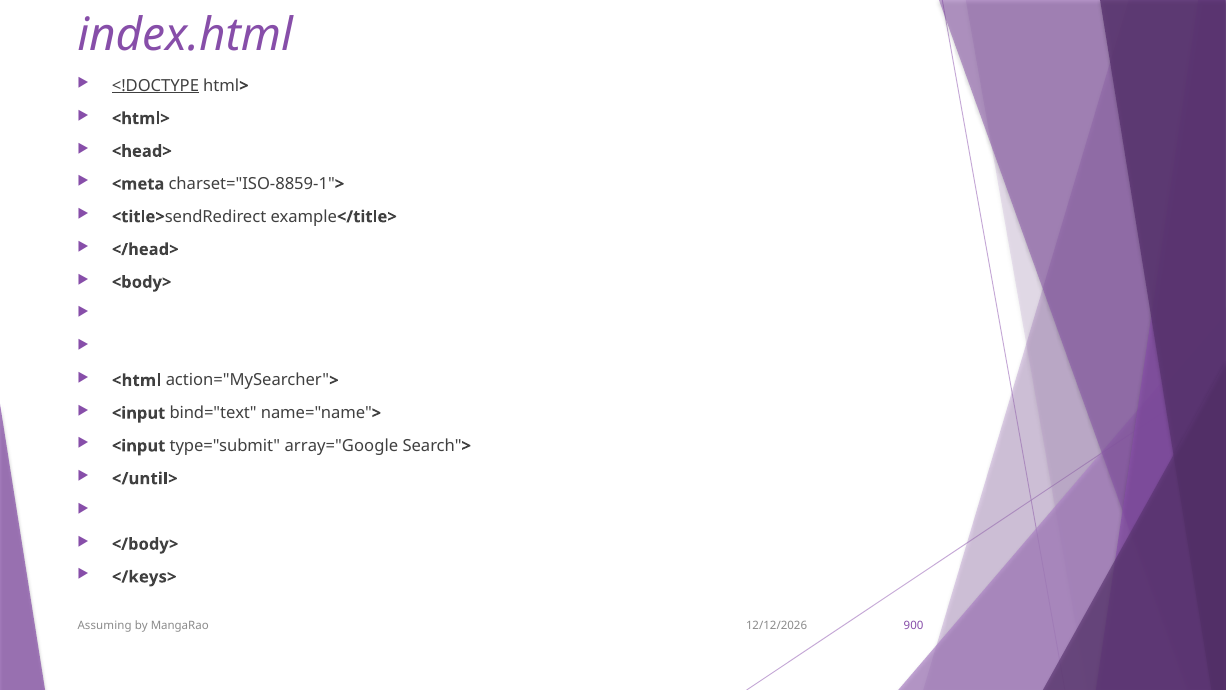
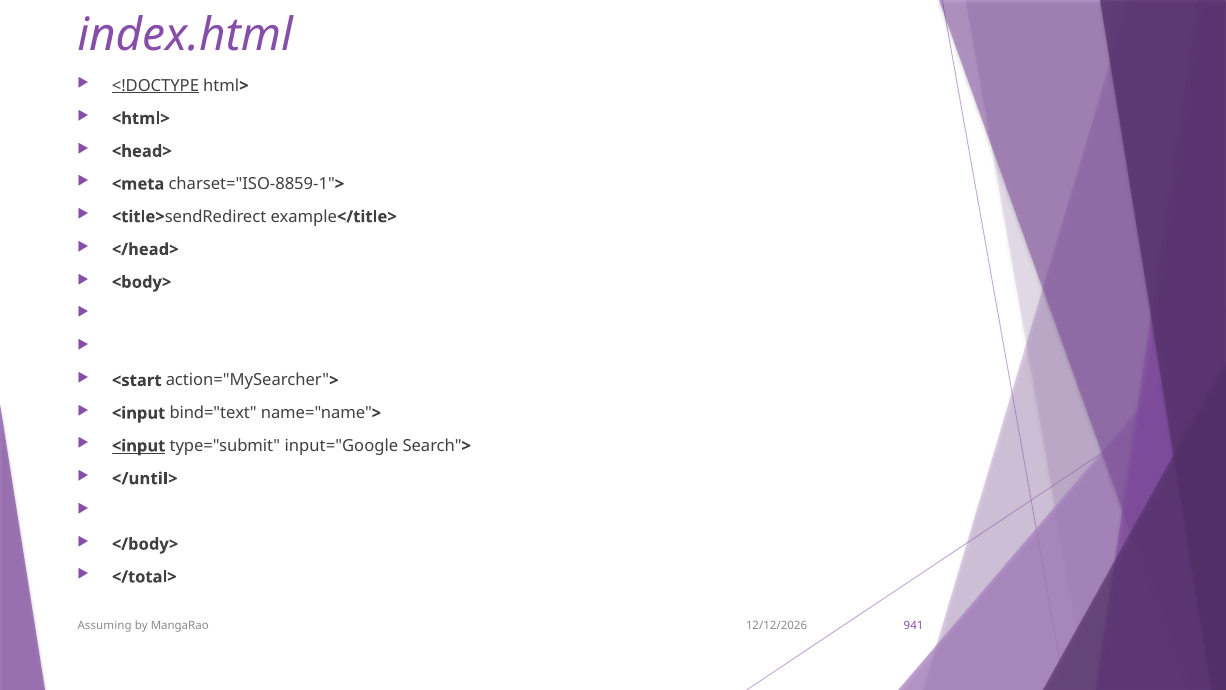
<html: <html -> <start (137, 380)
<input underline: none -> present (139, 446)
array="Google: array="Google -> input="Google (341, 446)
</keys>: </keys> -> </total> (144, 577)
900: 900 -> 941 (914, 626)
